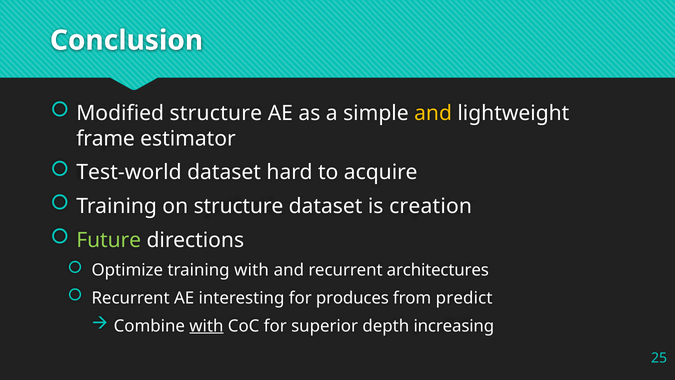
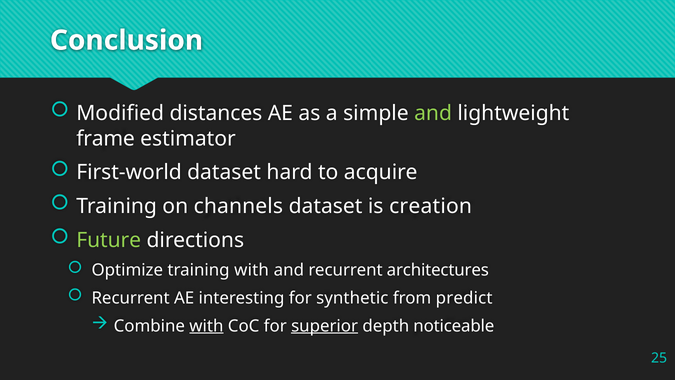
Modified structure: structure -> distances (216, 113)
and colour: yellow -> light green (433, 113)
Test-world: Test-world -> First-world (129, 172)
on structure: structure -> channels (238, 206)
produces: produces -> synthetic (352, 298)
superior underline: none -> present (325, 326)
increasing: increasing -> noticeable (454, 326)
